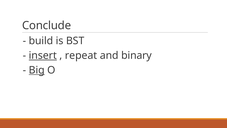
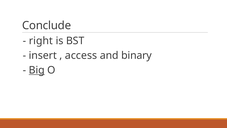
build: build -> right (41, 41)
insert underline: present -> none (43, 55)
repeat: repeat -> access (81, 55)
